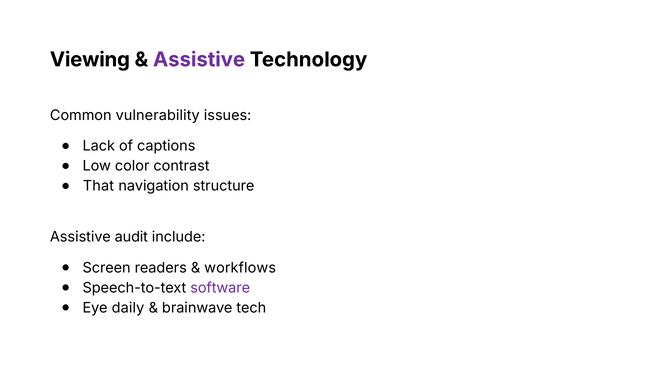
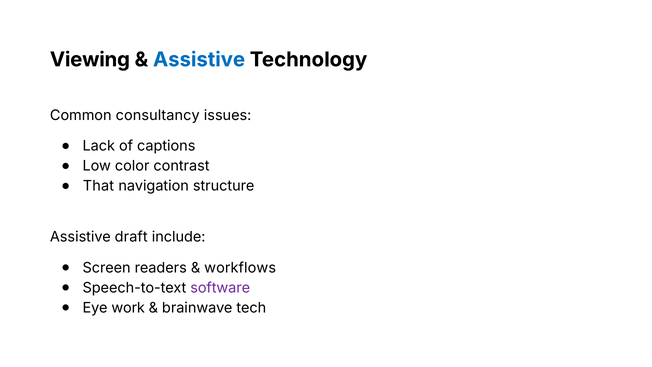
Assistive colour: purple -> blue (199, 60)
vulnerability: vulnerability -> consultancy (158, 115)
audit: audit -> draft (131, 237)
daily: daily -> work (128, 308)
